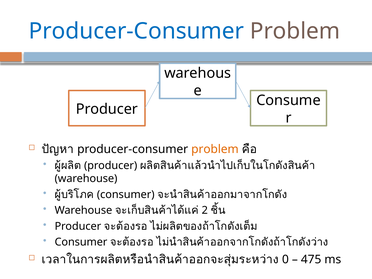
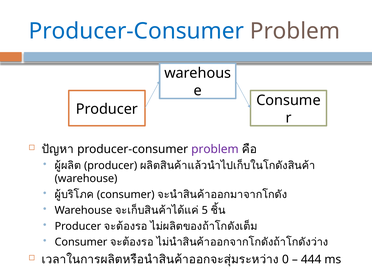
problem colour: orange -> purple (215, 149)
2: 2 -> 5 (205, 210)
475: 475 -> 444 (311, 259)
